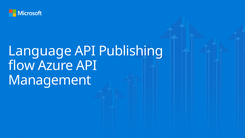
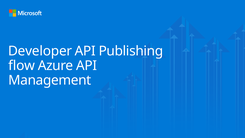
Language: Language -> Developer (40, 51)
